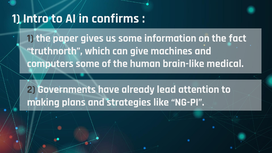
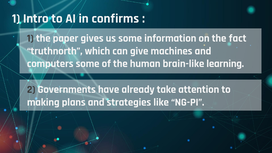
medical: medical -> learning (225, 64)
lead: lead -> take (166, 89)
